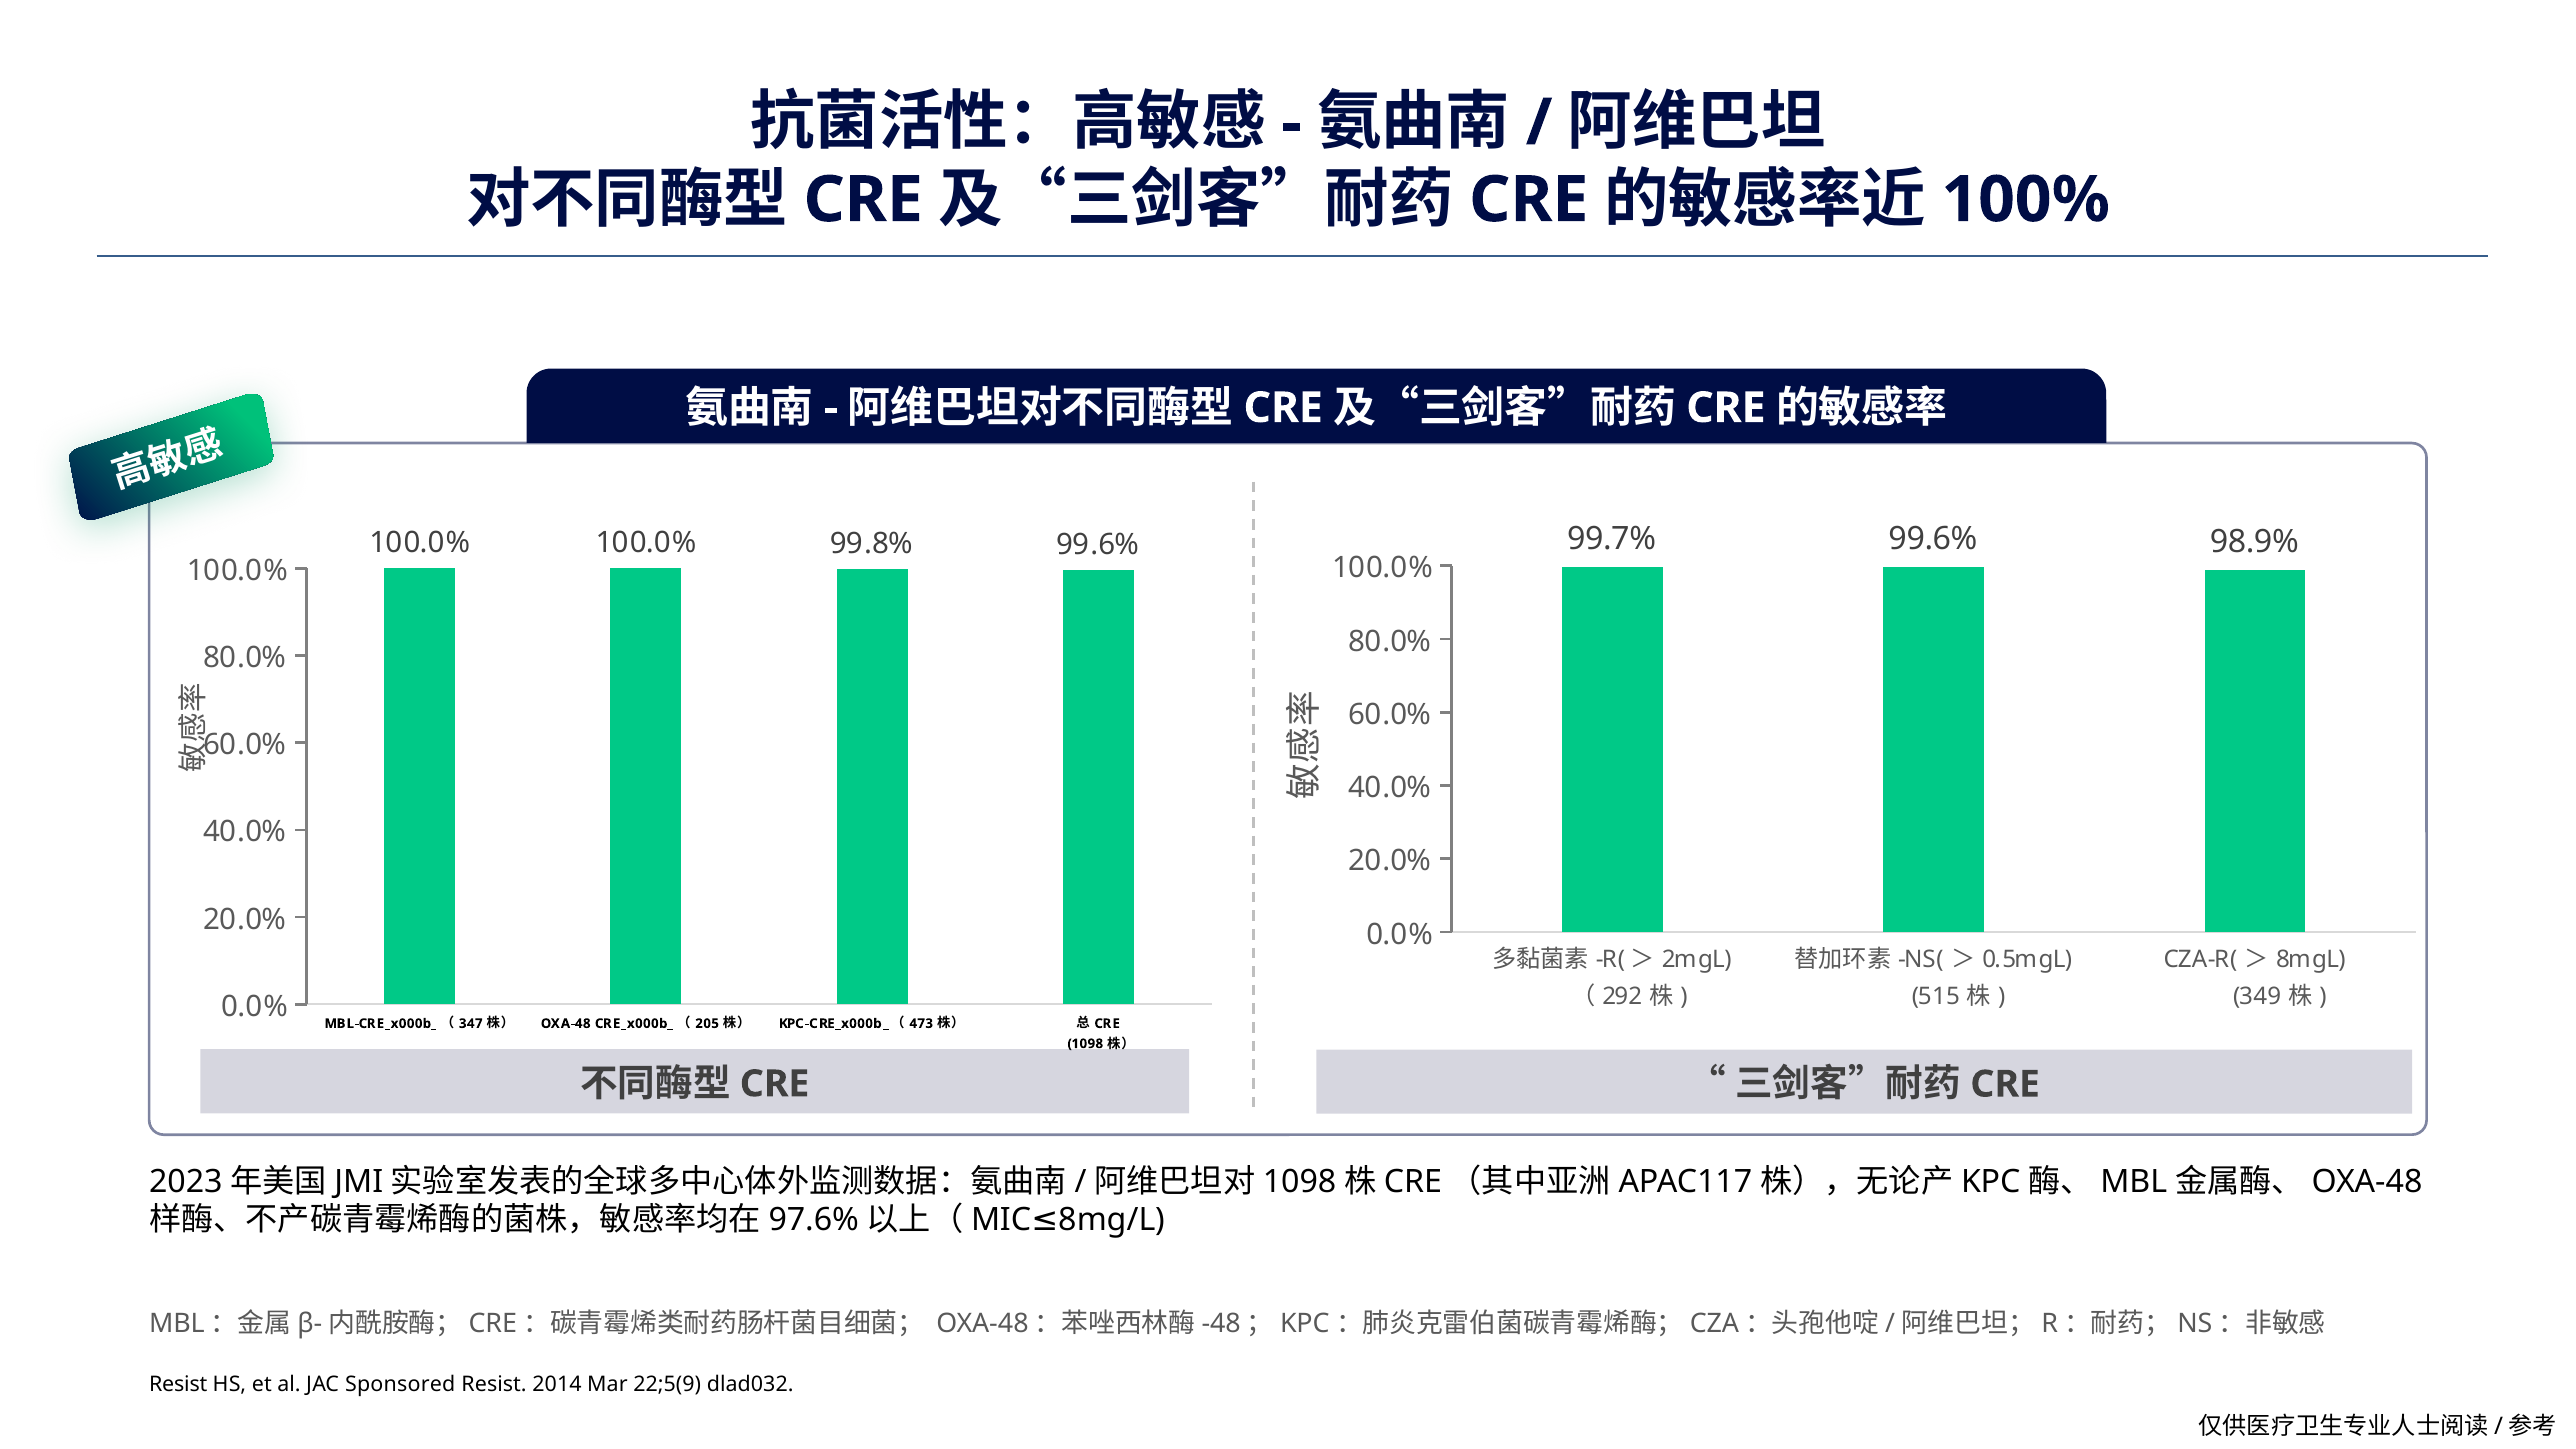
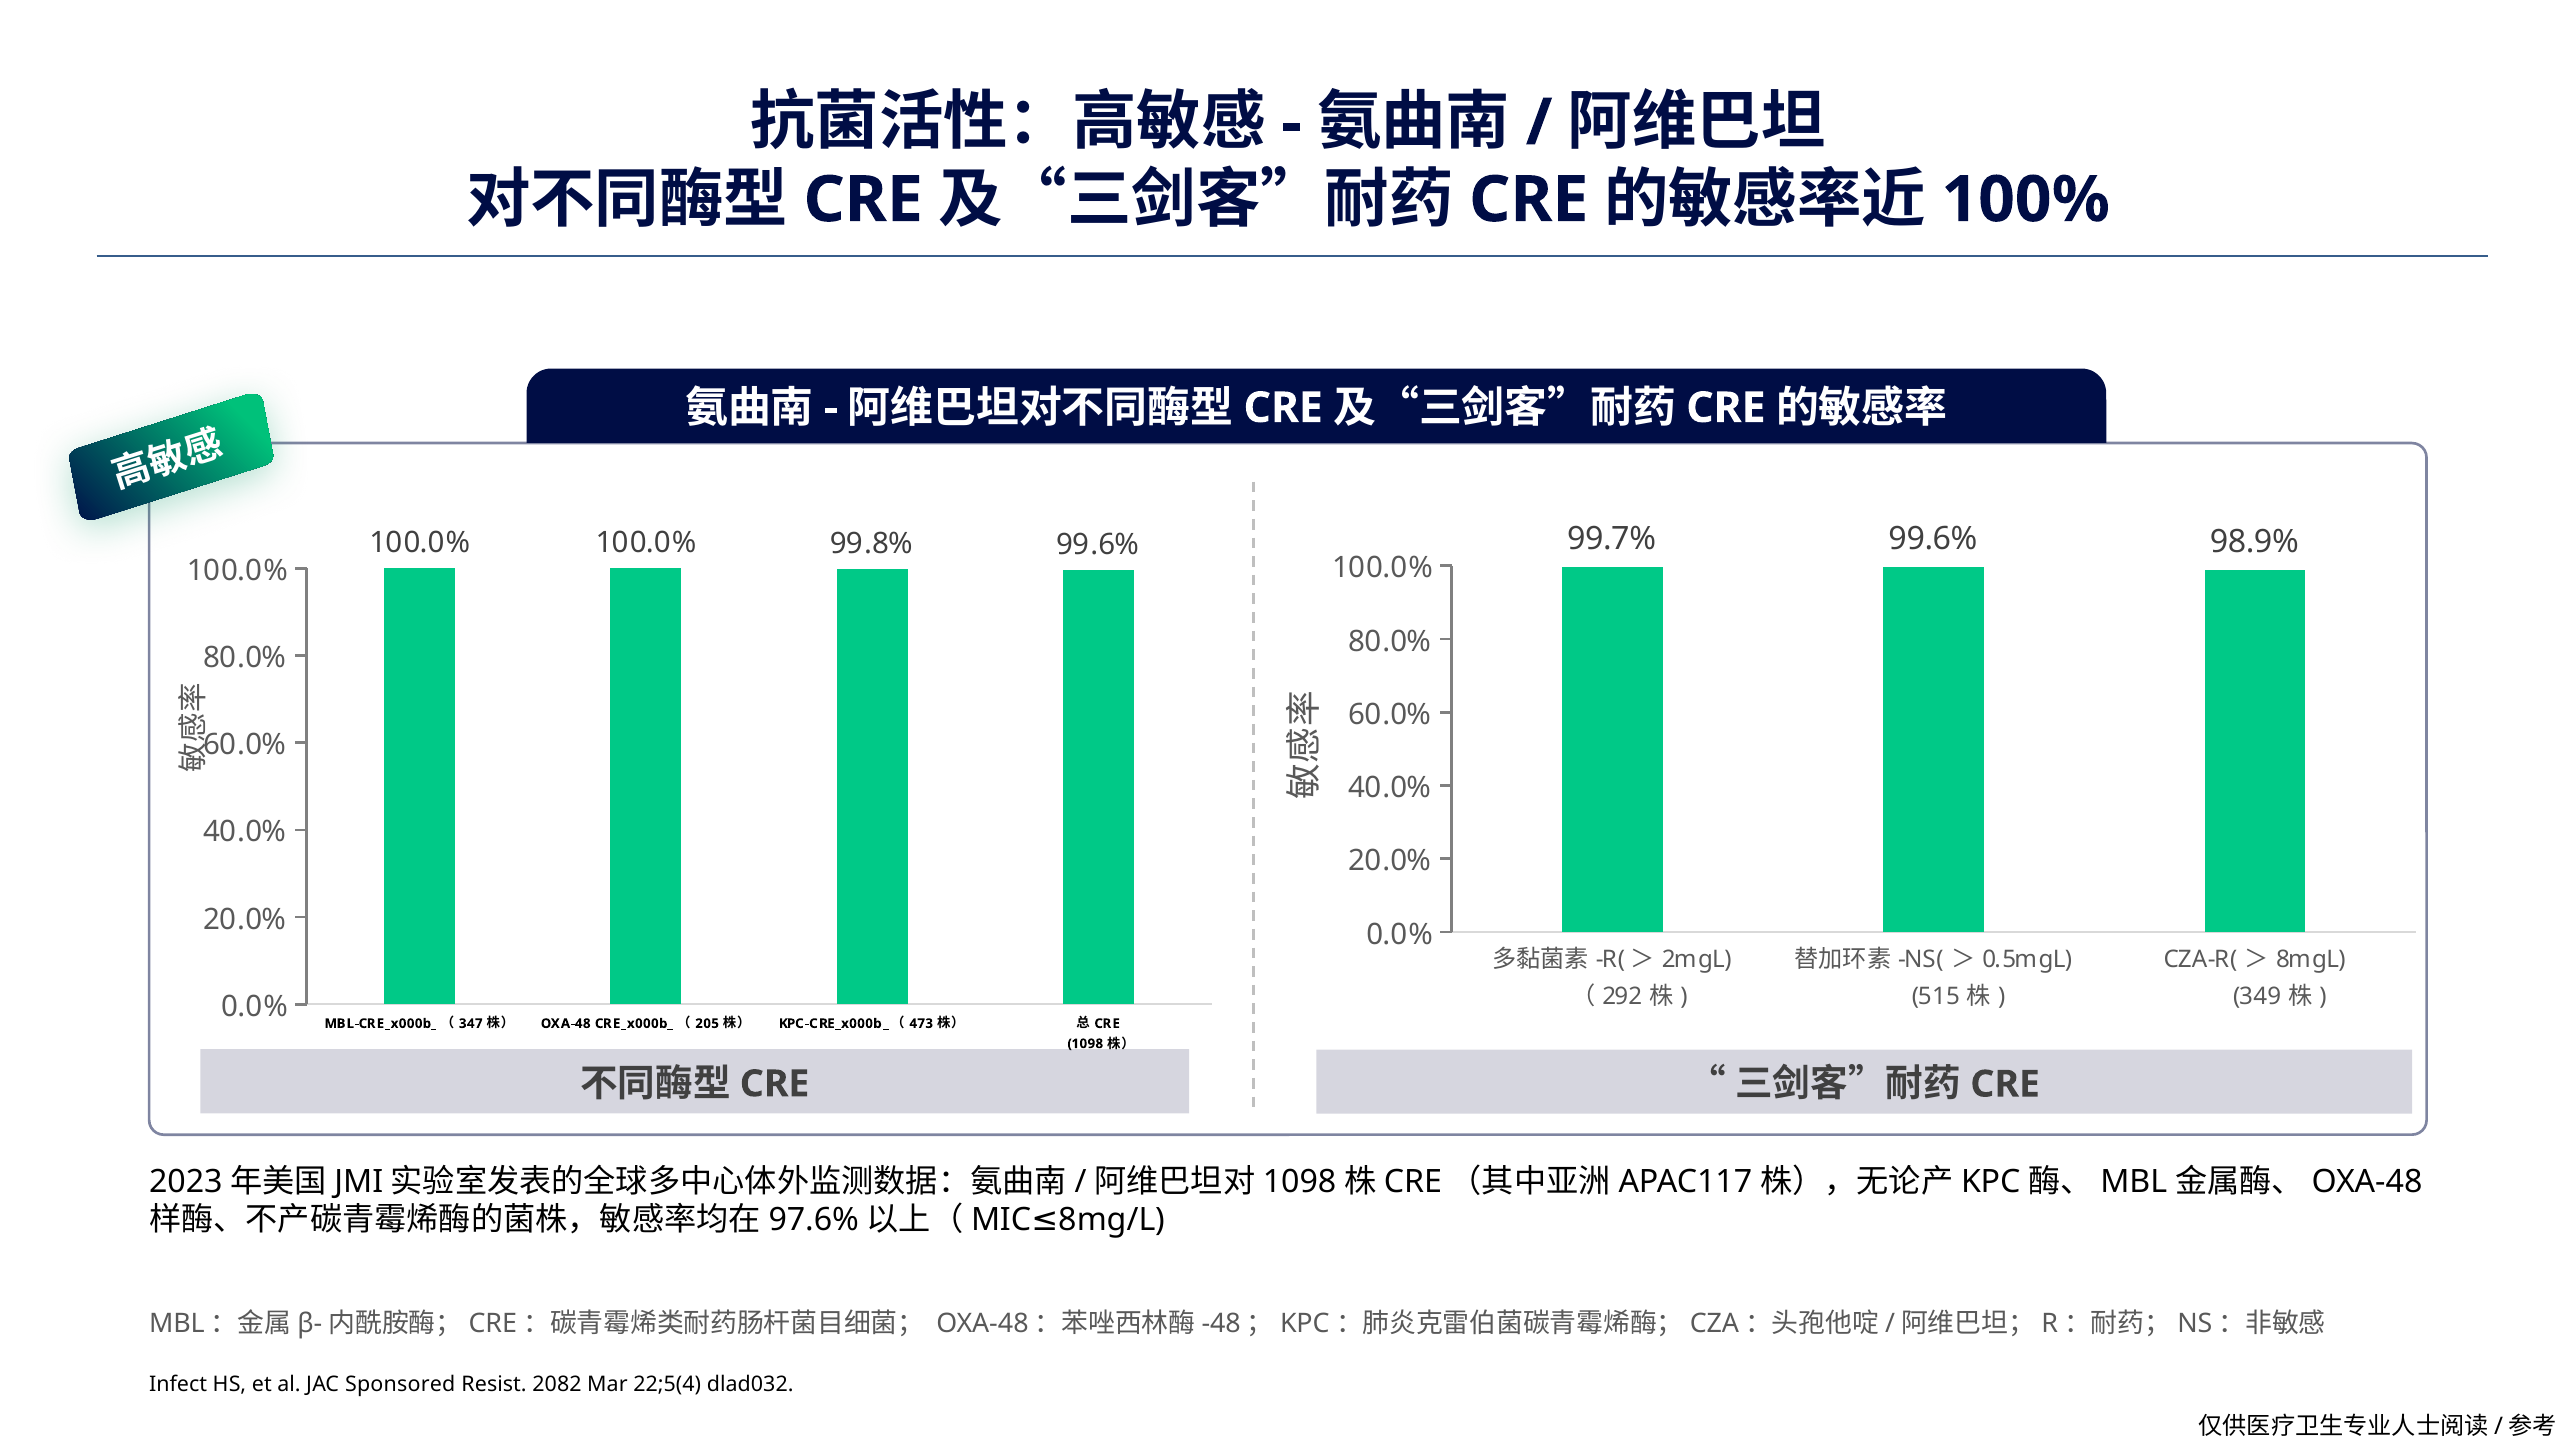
Resist: Resist -> Infect (178, 1385)
2014: 2014 -> 2082 (557, 1385)
22;5(9: 22;5(9 -> 22;5(4 (667, 1385)
